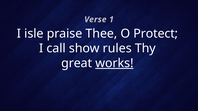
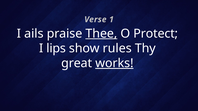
isle: isle -> ails (34, 34)
Thee underline: none -> present (101, 34)
call: call -> lips (56, 48)
